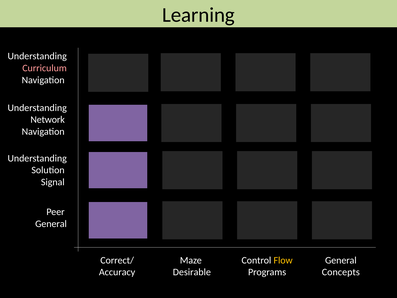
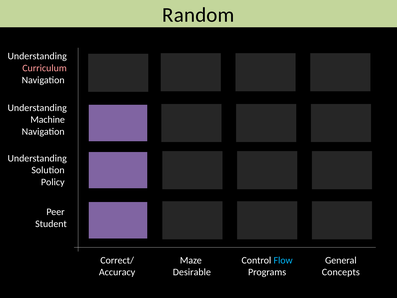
Learning: Learning -> Random (198, 15)
Network: Network -> Machine (48, 120)
Signal: Signal -> Policy (53, 182)
General: General -> Student (51, 224)
Flow colour: yellow -> light blue (283, 260)
